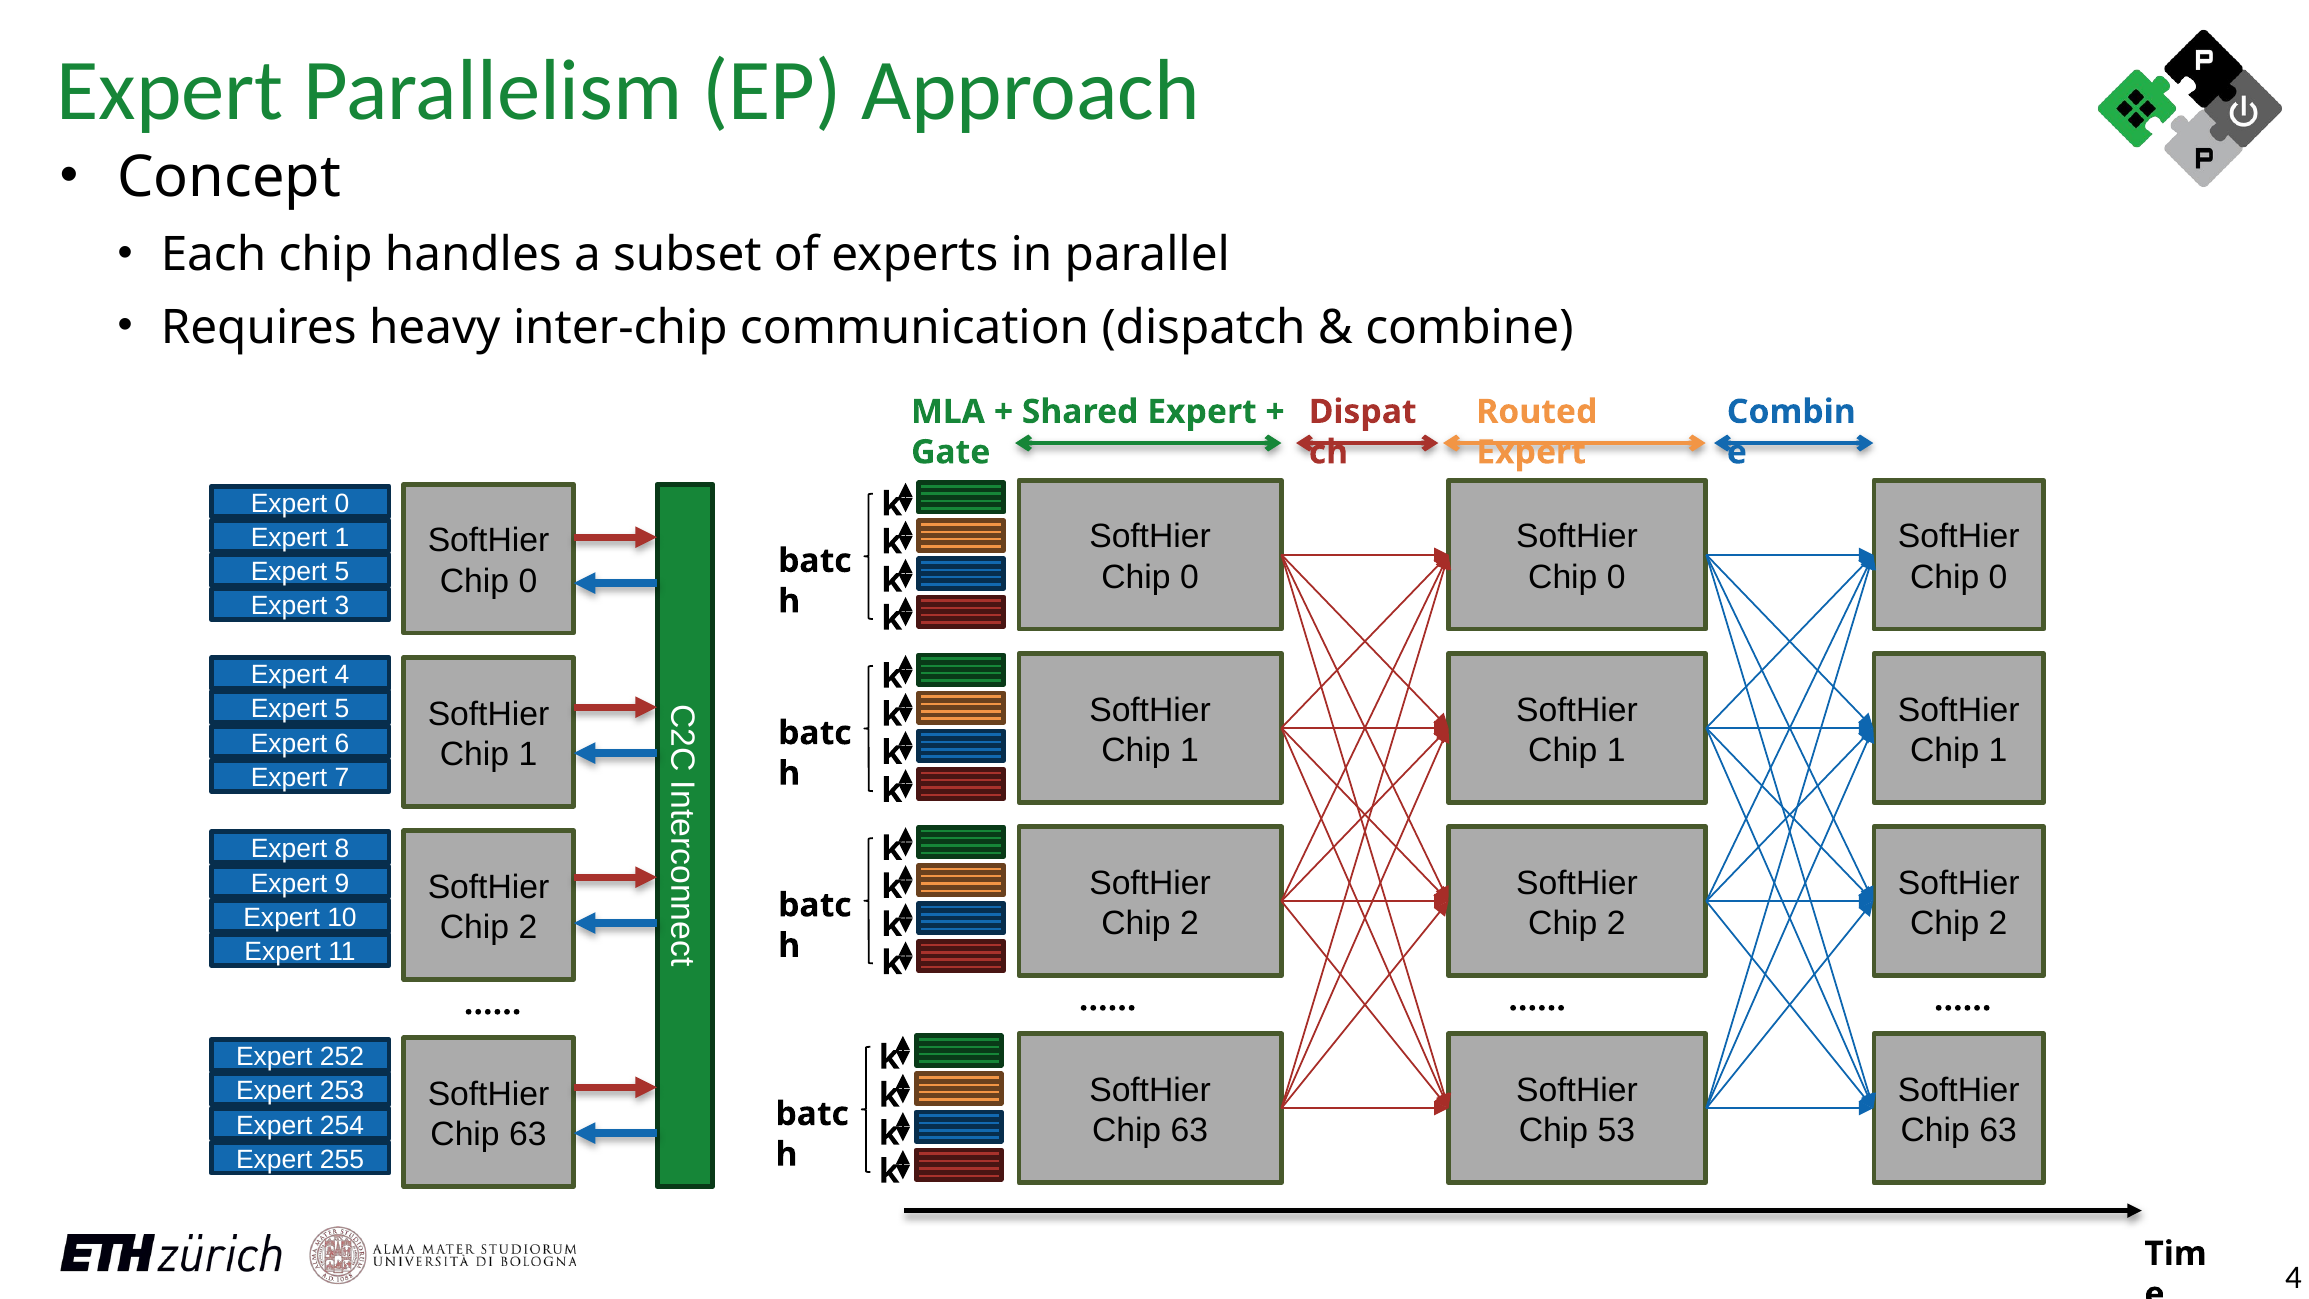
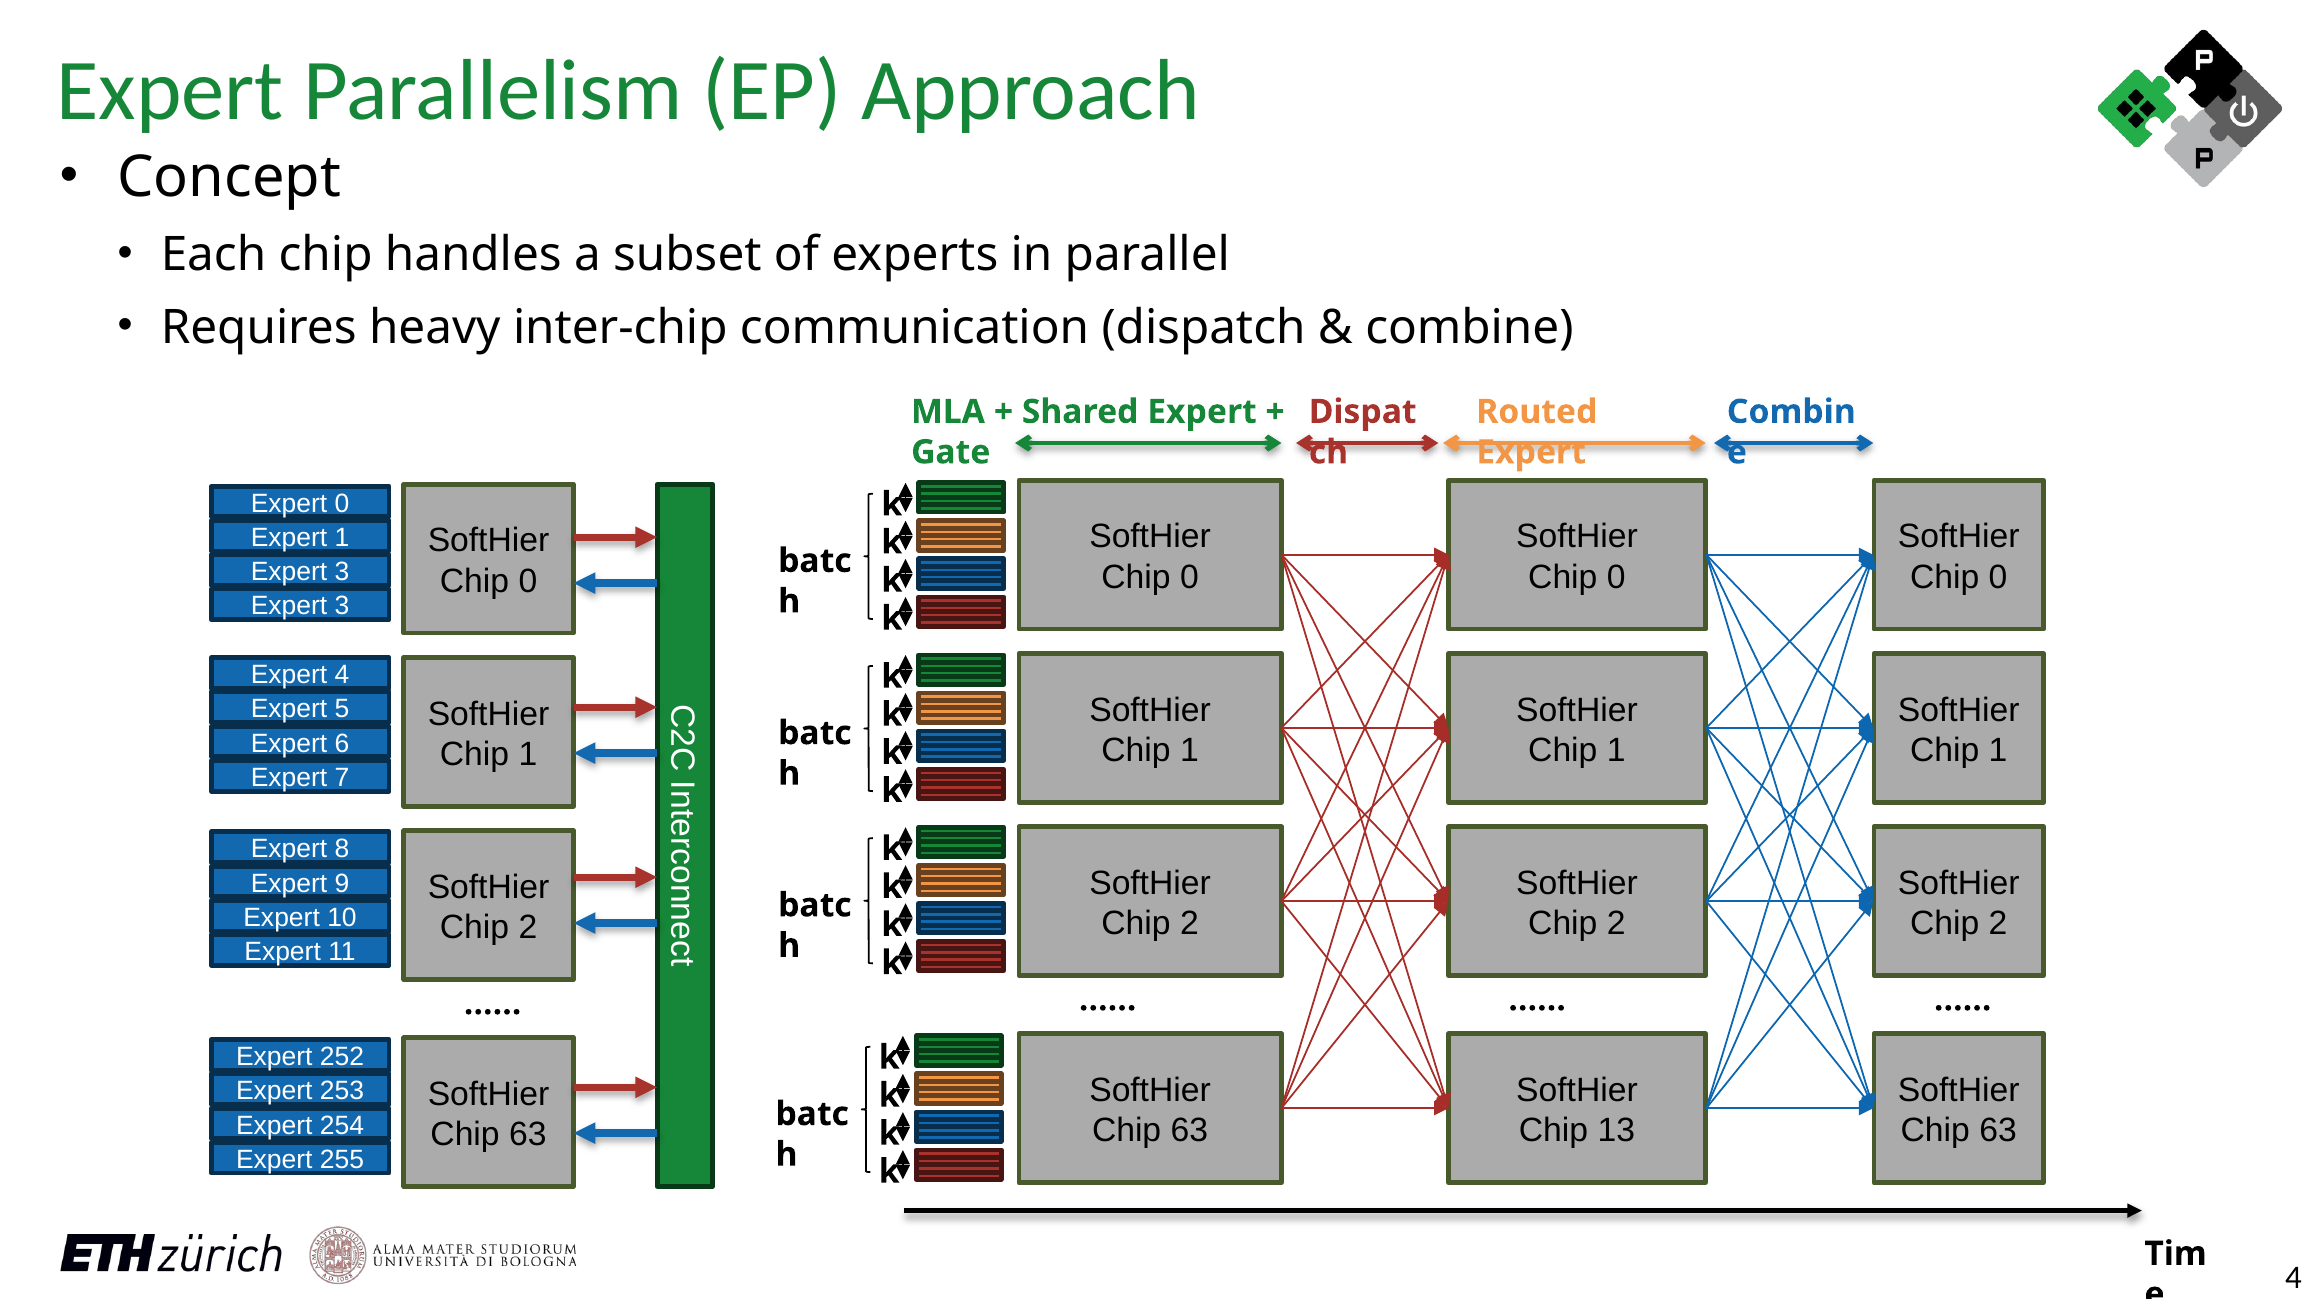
5: 5 -> 3 (342, 572)
53: 53 -> 13 (1616, 1131)
